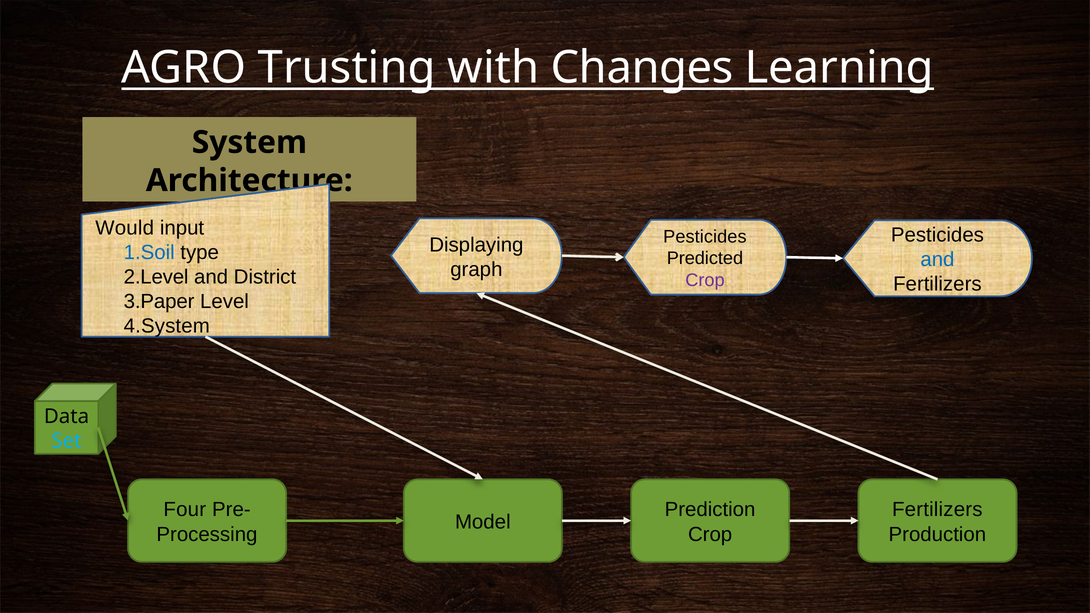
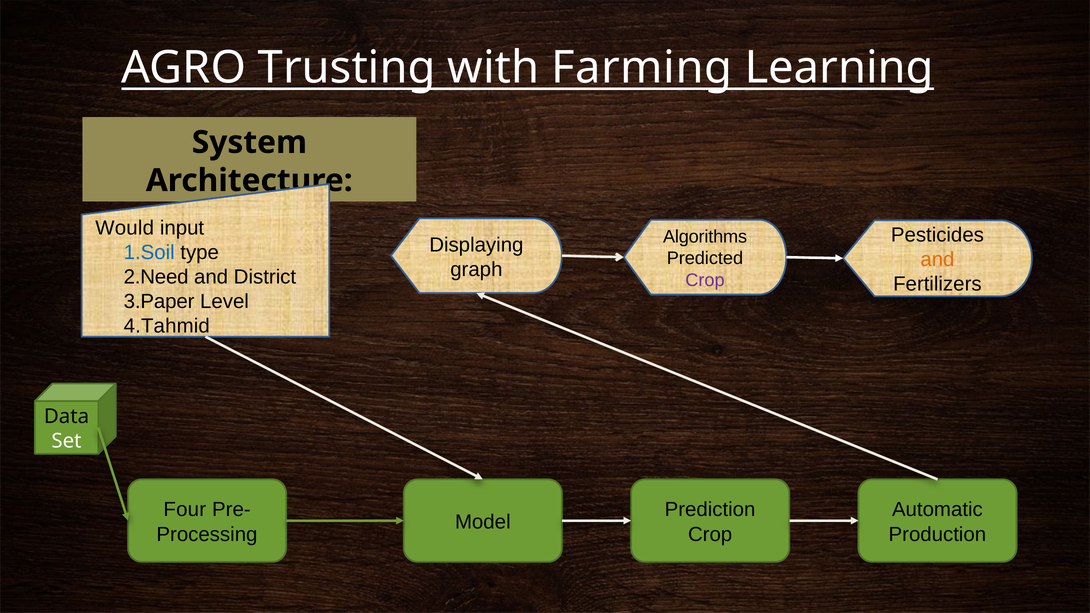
Changes: Changes -> Farming (642, 68)
Pesticides: Pesticides -> Algorithms (705, 237)
and colour: blue -> orange (937, 260)
2.Level: 2.Level -> 2.Need (156, 277)
4.System: 4.System -> 4.Tahmid (167, 326)
Set colour: light blue -> white (66, 441)
Fertilizers: Fertilizers -> Automatic (937, 510)
